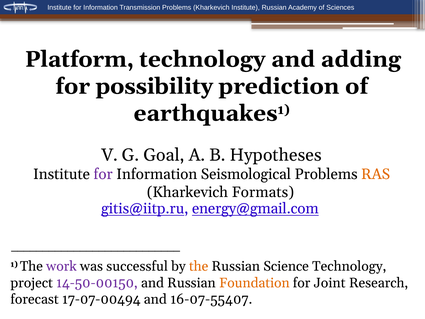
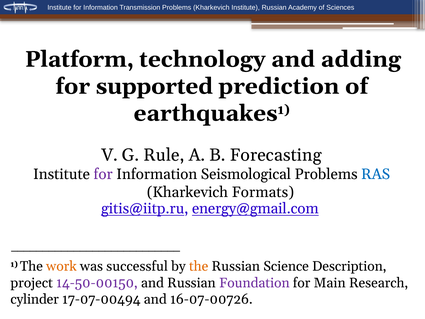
possibility: possibility -> supported (154, 86)
Goal: Goal -> Rule (164, 155)
Hypotheses: Hypotheses -> Forecasting (276, 155)
RAS colour: orange -> blue (376, 174)
work colour: purple -> orange (61, 266)
Science Technology: Technology -> Description (349, 266)
Foundation colour: orange -> purple (254, 283)
Joint: Joint -> Main (330, 283)
forecast: forecast -> cylinder (35, 299)
16-07-55407: 16-07-55407 -> 16-07-00726 (211, 299)
